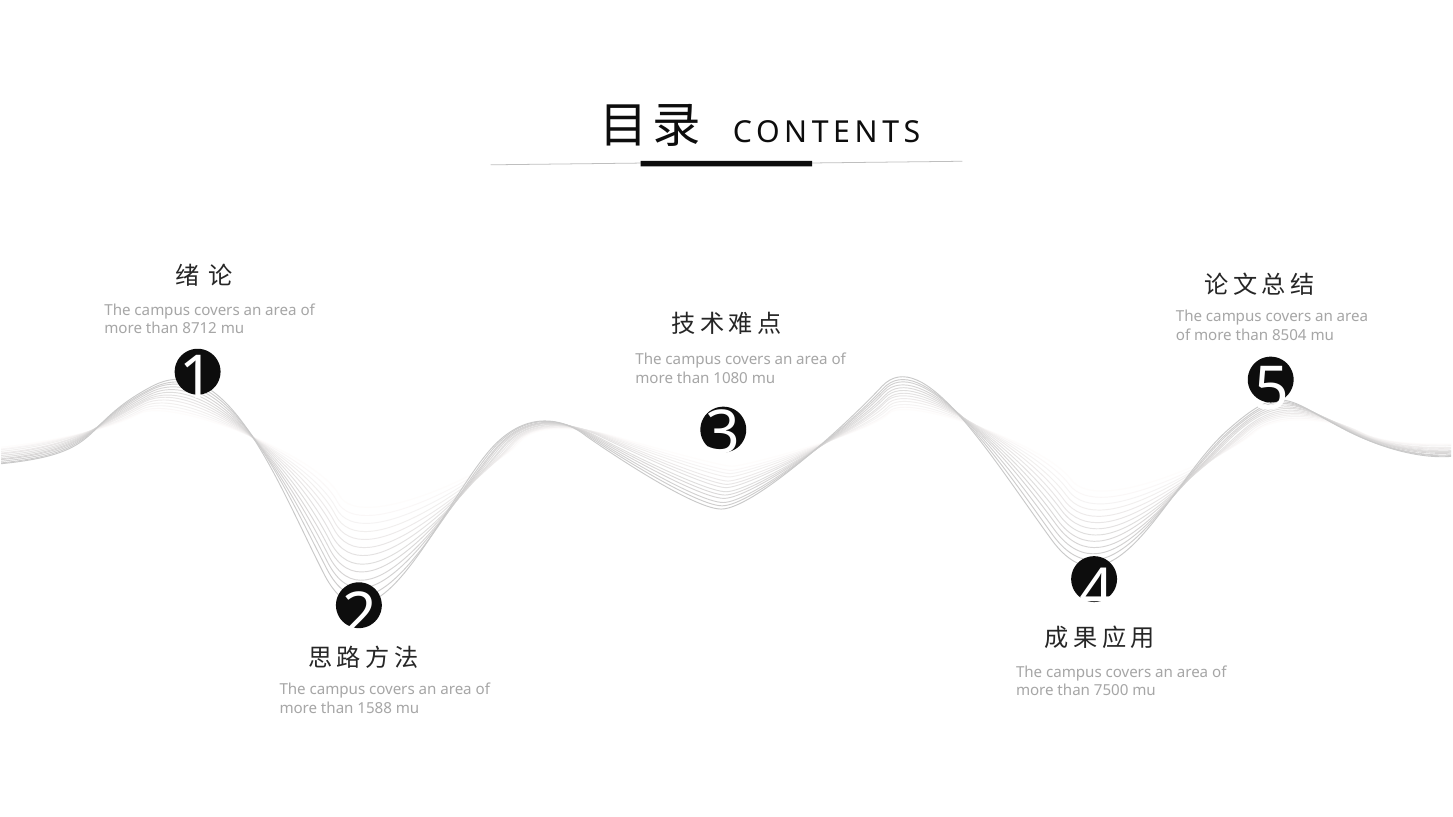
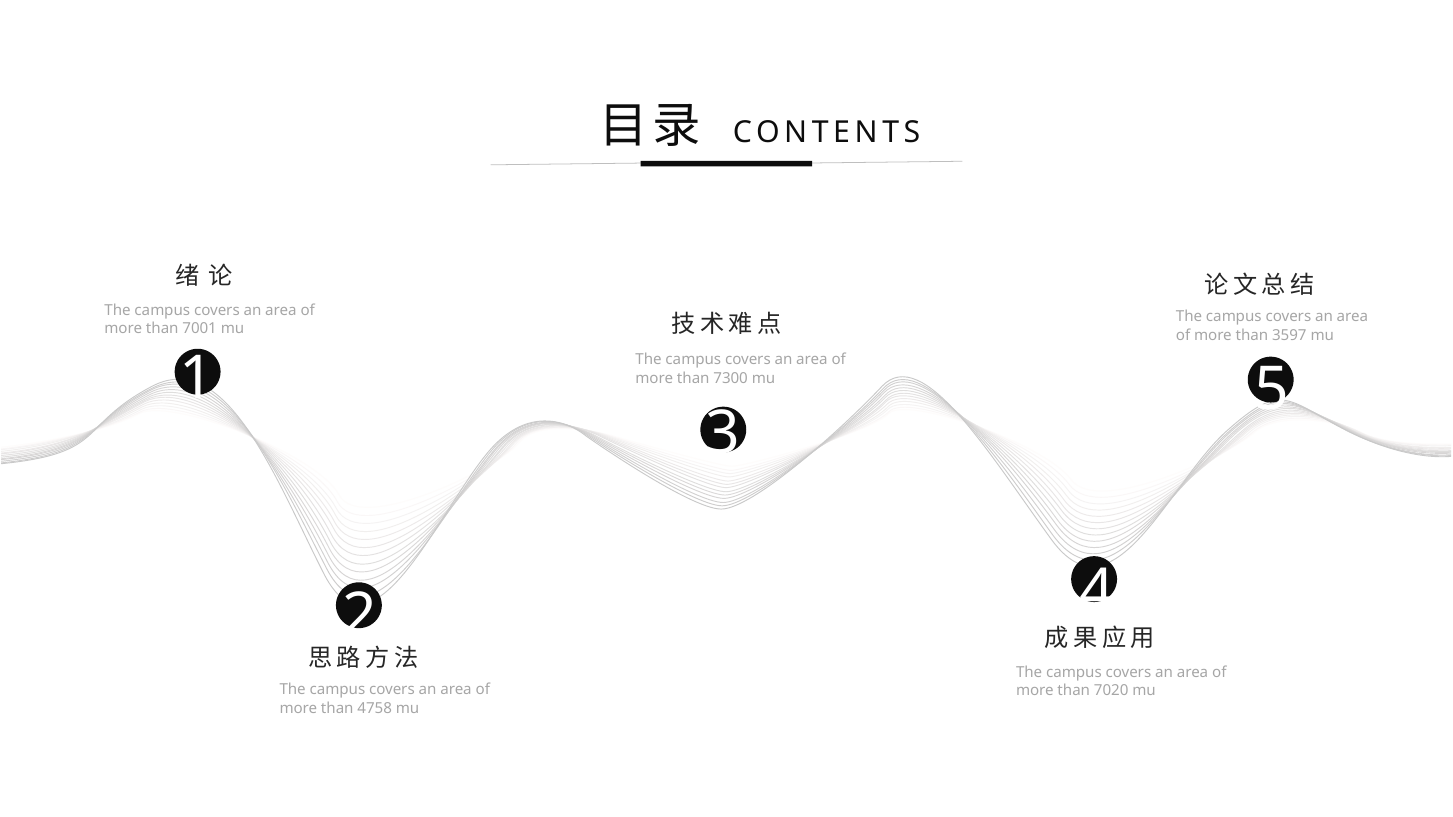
8712: 8712 -> 7001 (200, 329)
8504: 8504 -> 3597 (1289, 335)
1080: 1080 -> 7300 (731, 378)
7500: 7500 -> 7020 (1111, 691)
1588: 1588 -> 4758 (375, 708)
